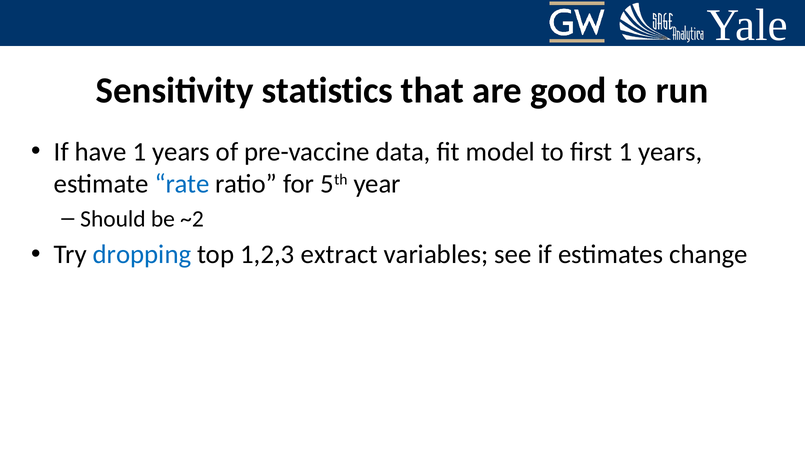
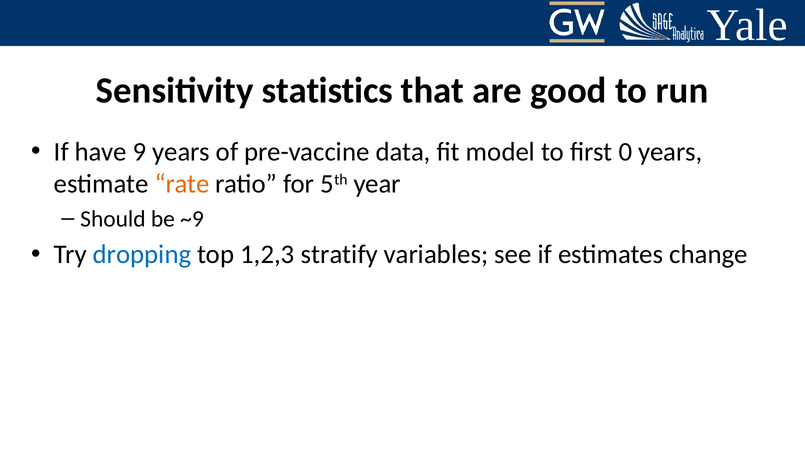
have 1: 1 -> 9 (139, 152)
first 1: 1 -> 0 (625, 152)
rate colour: blue -> orange (182, 184)
~2: ~2 -> ~9 (192, 219)
extract: extract -> stratify (339, 254)
